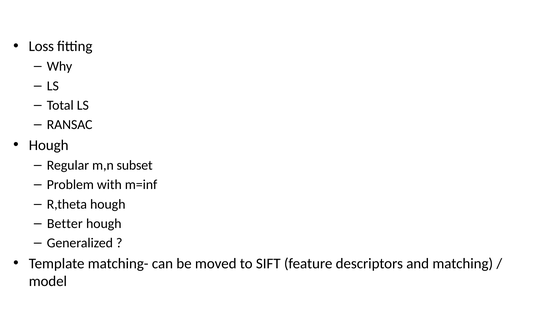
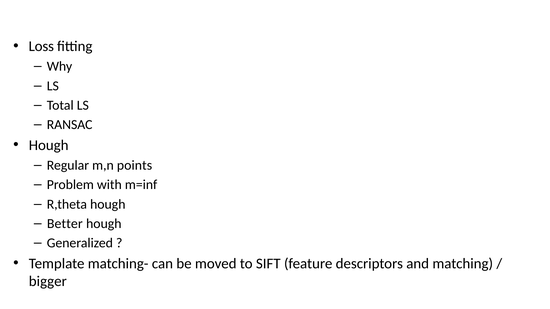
subset: subset -> points (135, 165)
model: model -> bigger (48, 282)
